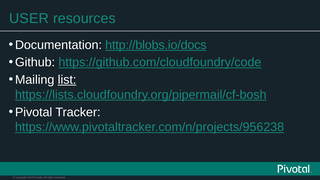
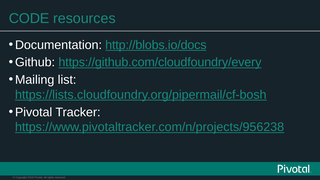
USER: USER -> CODE (29, 19)
https://github.com/cloudfoundry/code: https://github.com/cloudfoundry/code -> https://github.com/cloudfoundry/every (160, 62)
list underline: present -> none (67, 80)
